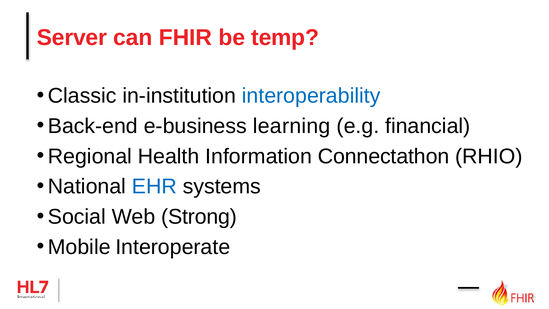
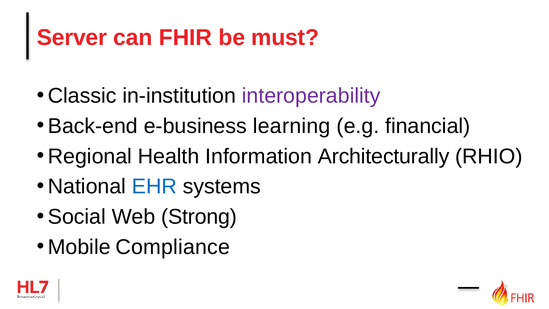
temp: temp -> must (285, 37)
interoperability colour: blue -> purple (311, 96)
Connectathon: Connectathon -> Architecturally (384, 156)
Interoperate: Interoperate -> Compliance (173, 247)
